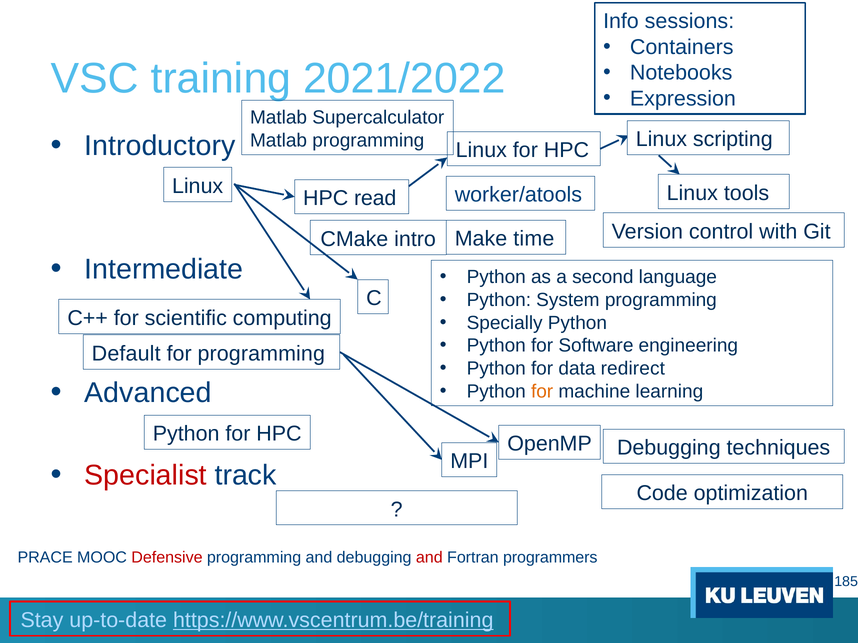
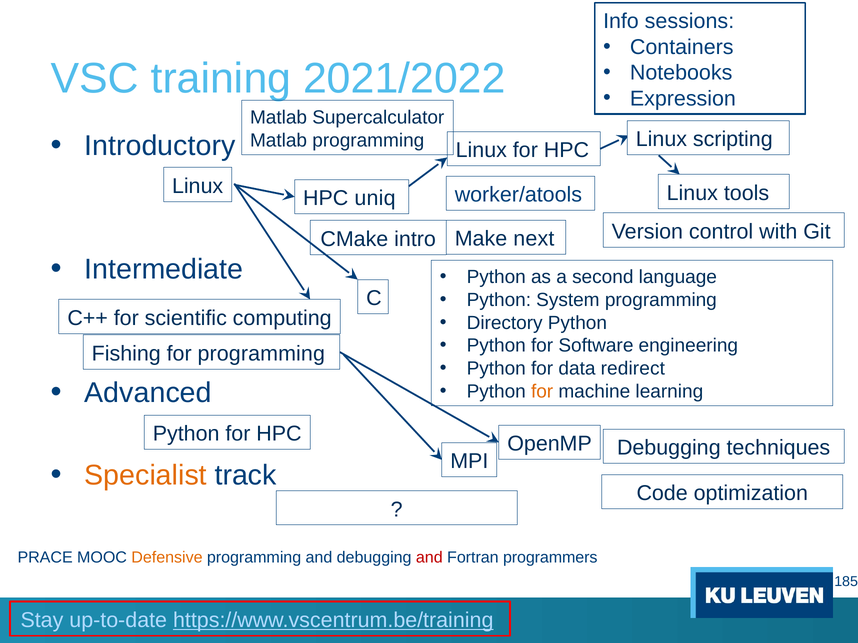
read: read -> uniq (375, 198)
time: time -> next (534, 239)
Specially: Specially -> Directory (505, 323)
Default: Default -> Fishing (126, 354)
Specialist colour: red -> orange (146, 476)
Defensive colour: red -> orange (167, 558)
